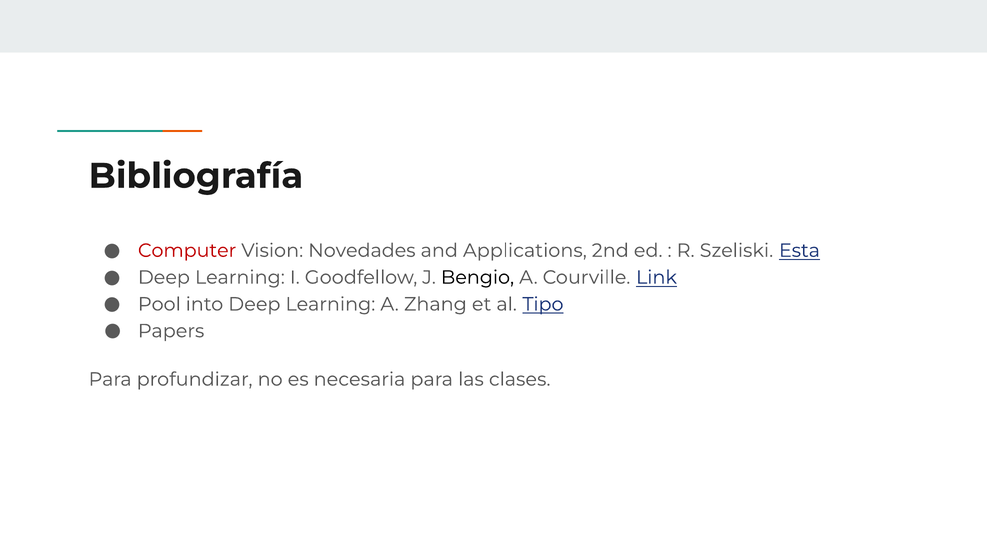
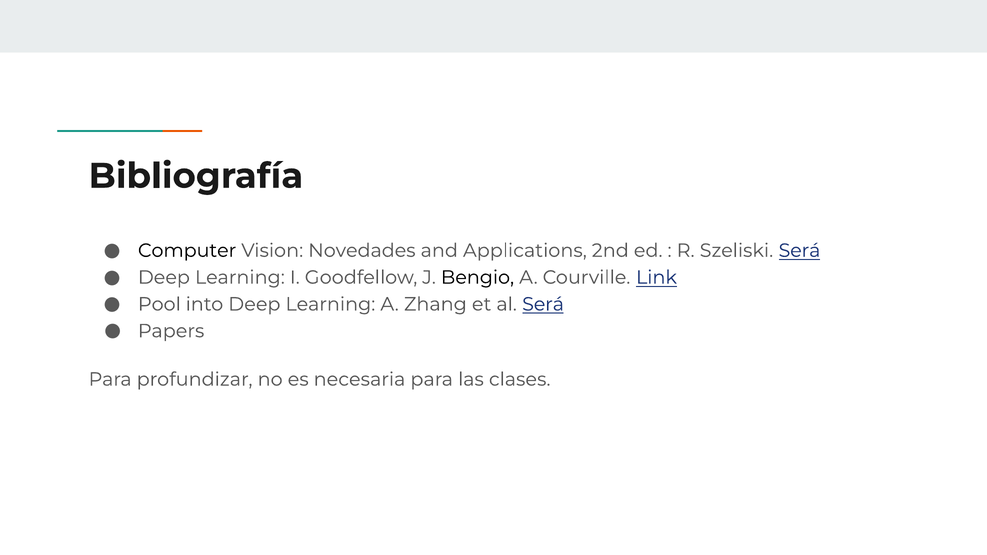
Computer colour: red -> black (187, 251)
Szeliski Esta: Esta -> Será (799, 251)
al Tipo: Tipo -> Será (543, 304)
